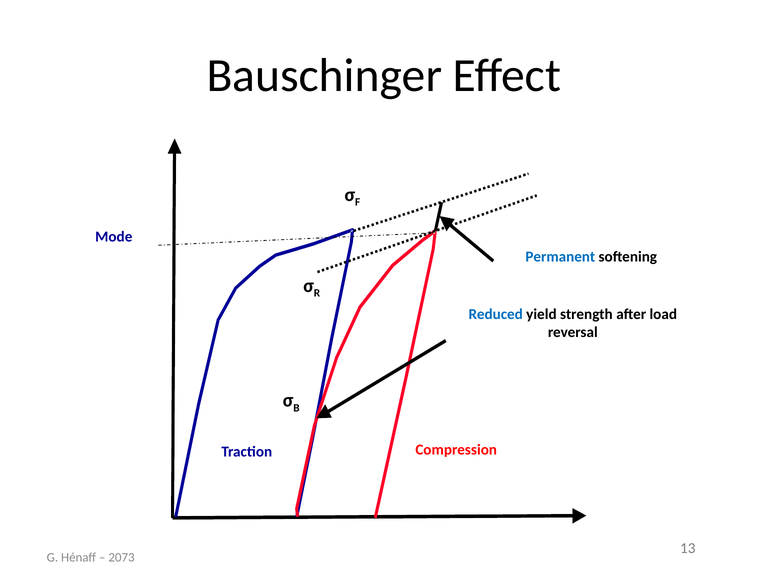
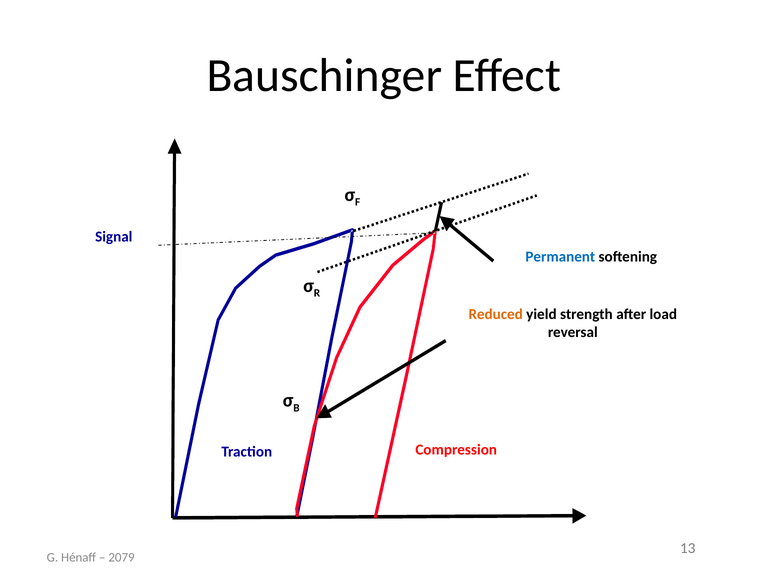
Mode: Mode -> Signal (114, 237)
Reduced colour: blue -> orange (496, 314)
2073: 2073 -> 2079 (122, 558)
